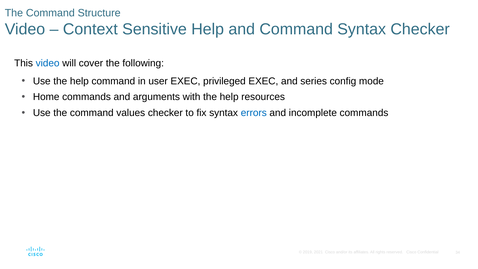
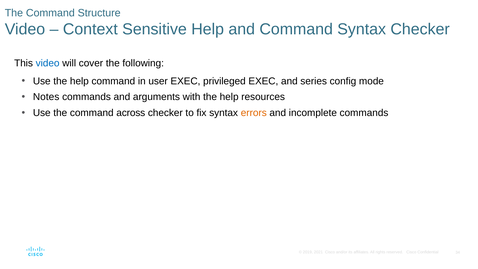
Home: Home -> Notes (46, 97)
values: values -> across (131, 113)
errors colour: blue -> orange (254, 113)
